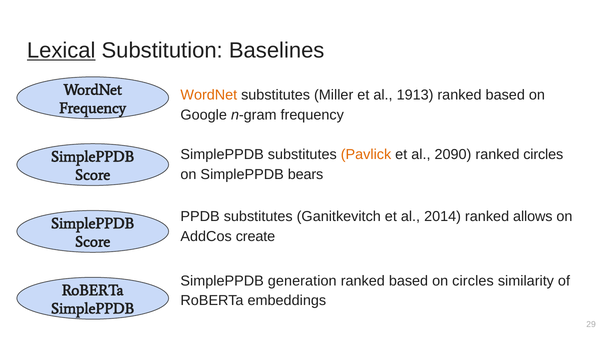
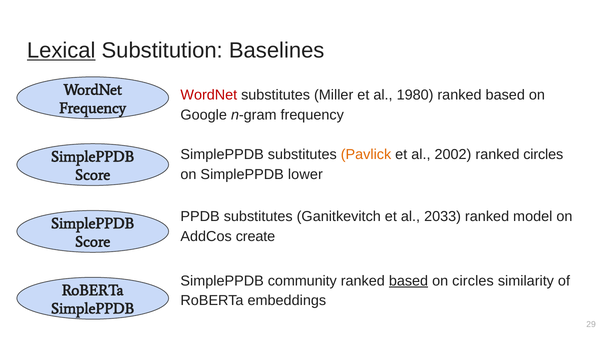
WordNet colour: orange -> red (209, 95)
1913: 1913 -> 1980 (415, 95)
2090: 2090 -> 2002 (453, 155)
bears: bears -> lower (305, 175)
2014: 2014 -> 2033 (443, 217)
allows: allows -> model (533, 217)
generation: generation -> community (302, 281)
based underline: none -> present (409, 281)
